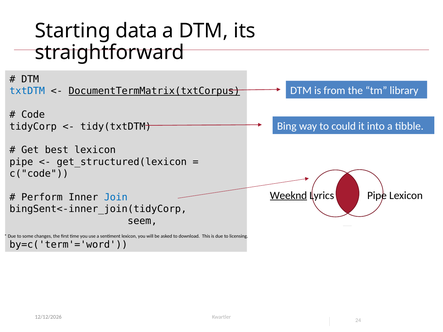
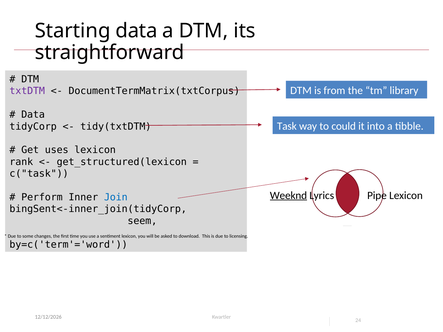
txtDTM colour: blue -> purple (27, 91)
DocumentTermMatrix(txtCorpus underline: present -> none (154, 91)
Code: Code -> Data (33, 115)
Bing: Bing -> Task (287, 126)
best: best -> uses (57, 150)
pipe: pipe -> rank (21, 162)
c("code: c("code -> c("task (39, 174)
